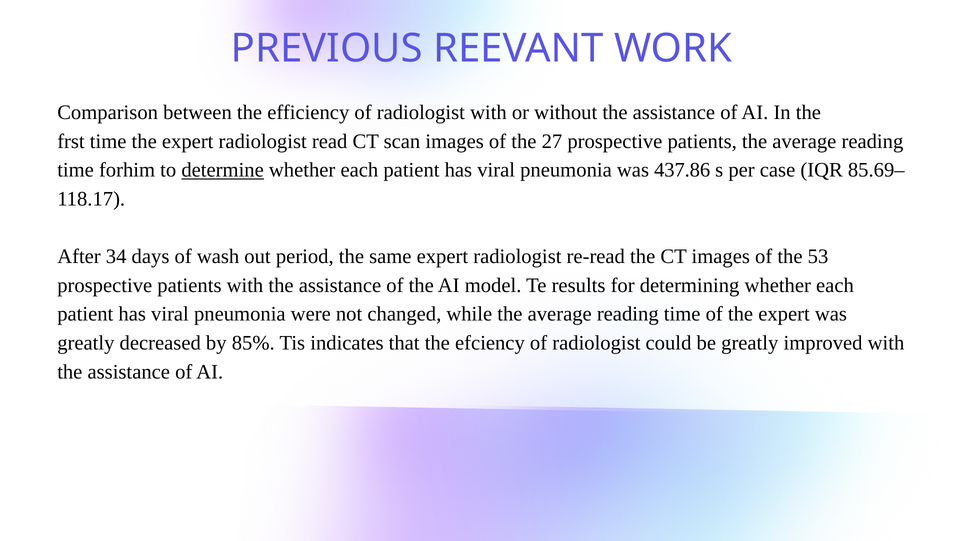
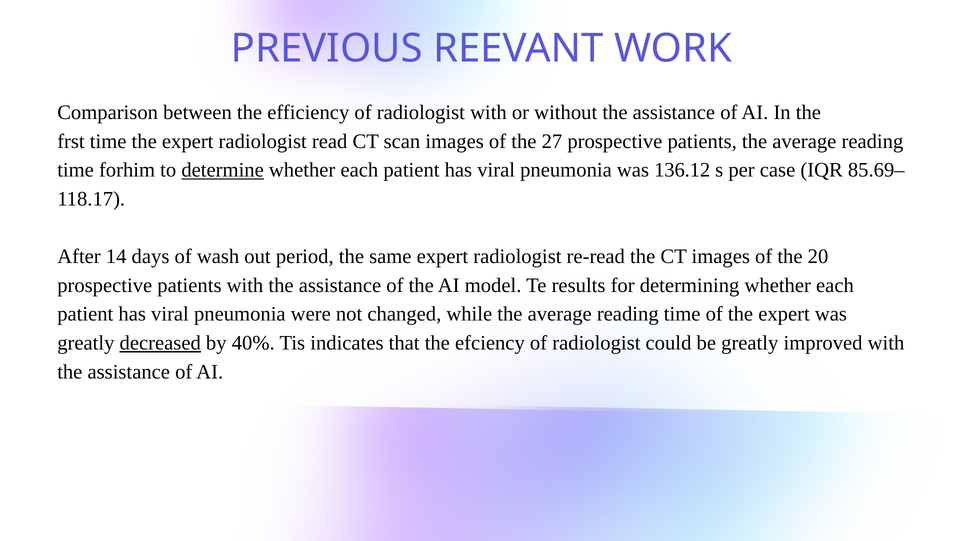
437.86: 437.86 -> 136.12 (682, 170)
34: 34 -> 14 (116, 257)
53: 53 -> 20 (818, 257)
decreased underline: none -> present (160, 343)
85%: 85% -> 40% (253, 343)
